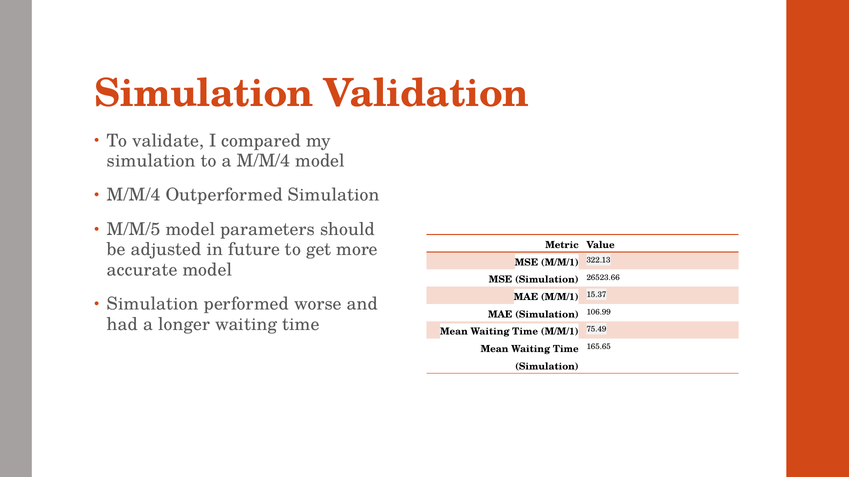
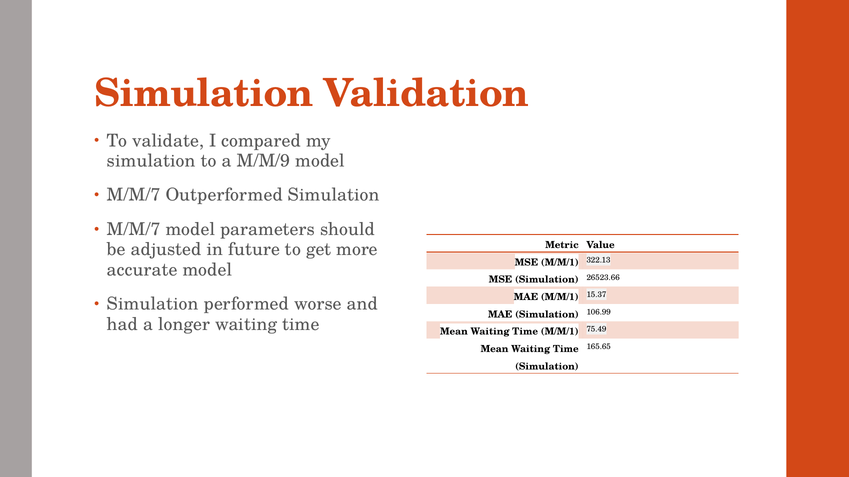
a M/M/4: M/M/4 -> M/M/9 (263, 161)
M/M/4: M/M/4 -> M/M/7 (134, 195)
M/M/5: M/M/5 -> M/M/7 (134, 230)
